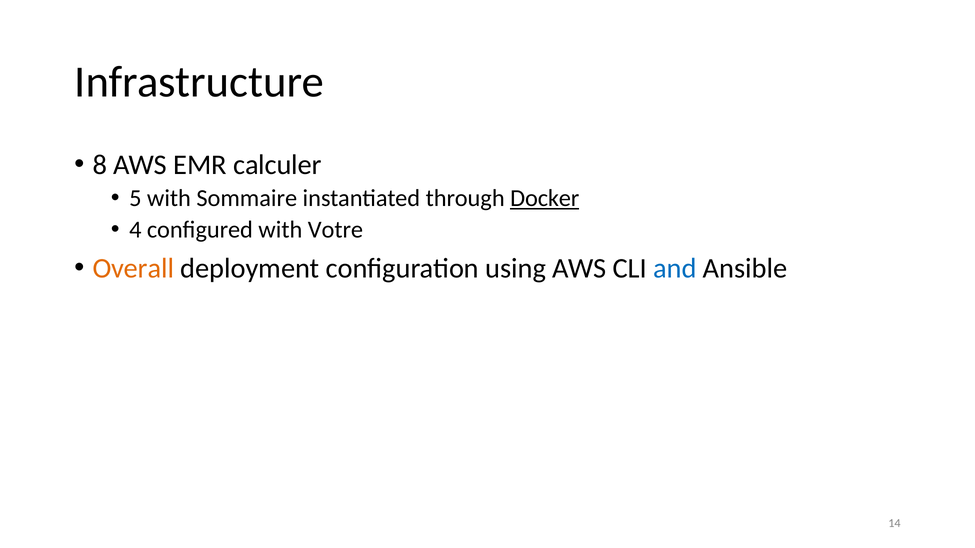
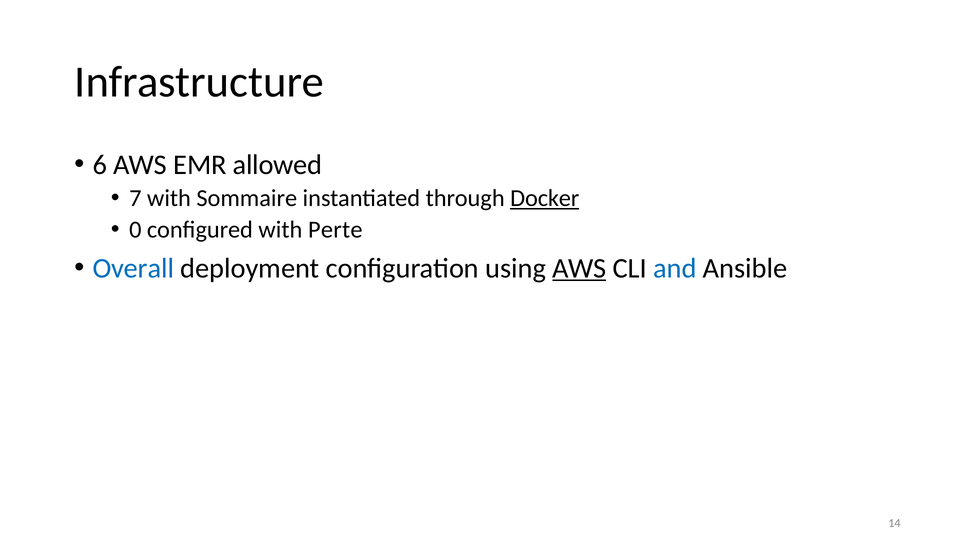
8: 8 -> 6 (100, 165)
calculer: calculer -> allowed (277, 165)
5: 5 -> 7 (135, 198)
4: 4 -> 0 (135, 230)
Votre: Votre -> Perte (335, 230)
Overall colour: orange -> blue (133, 268)
AWS underline: none -> present (579, 268)
